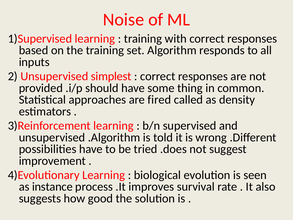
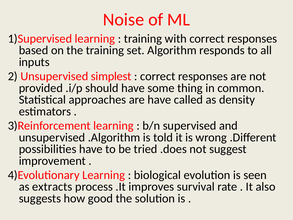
are fired: fired -> have (159, 100)
instance: instance -> extracts (52, 187)
